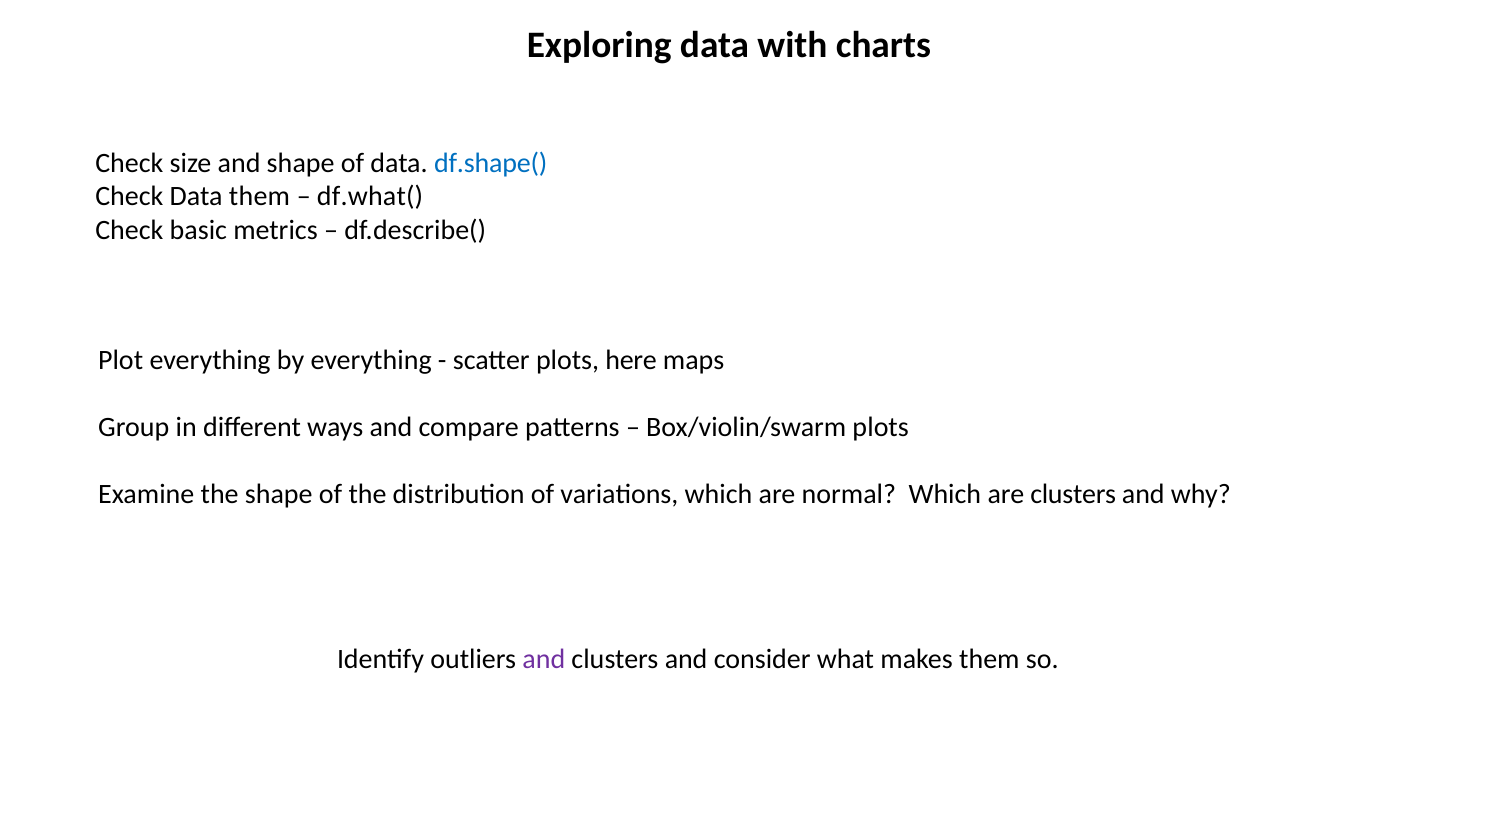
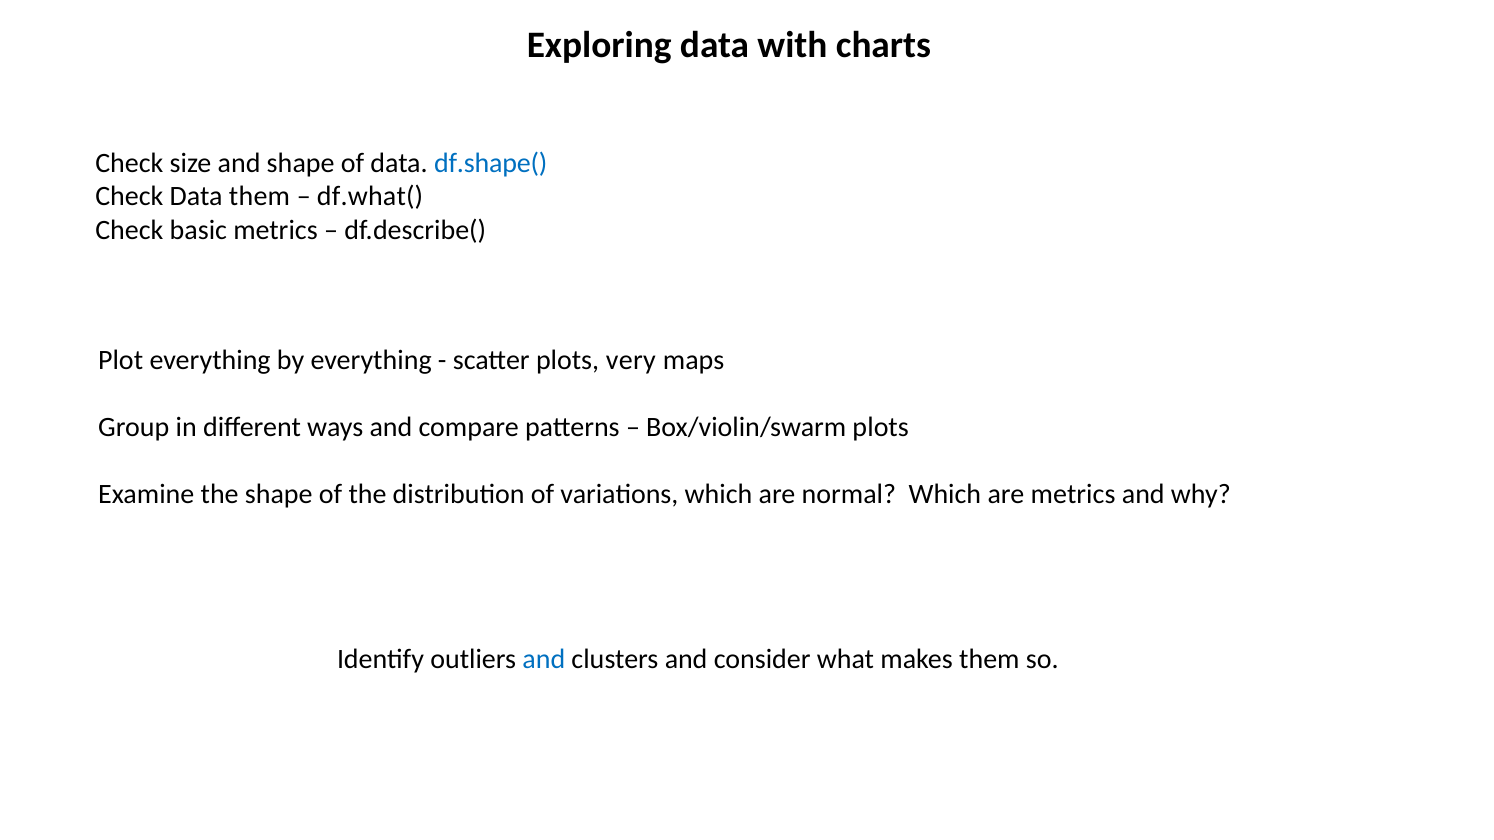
here: here -> very (631, 360)
are clusters: clusters -> metrics (1073, 495)
and colour: purple -> blue (544, 659)
